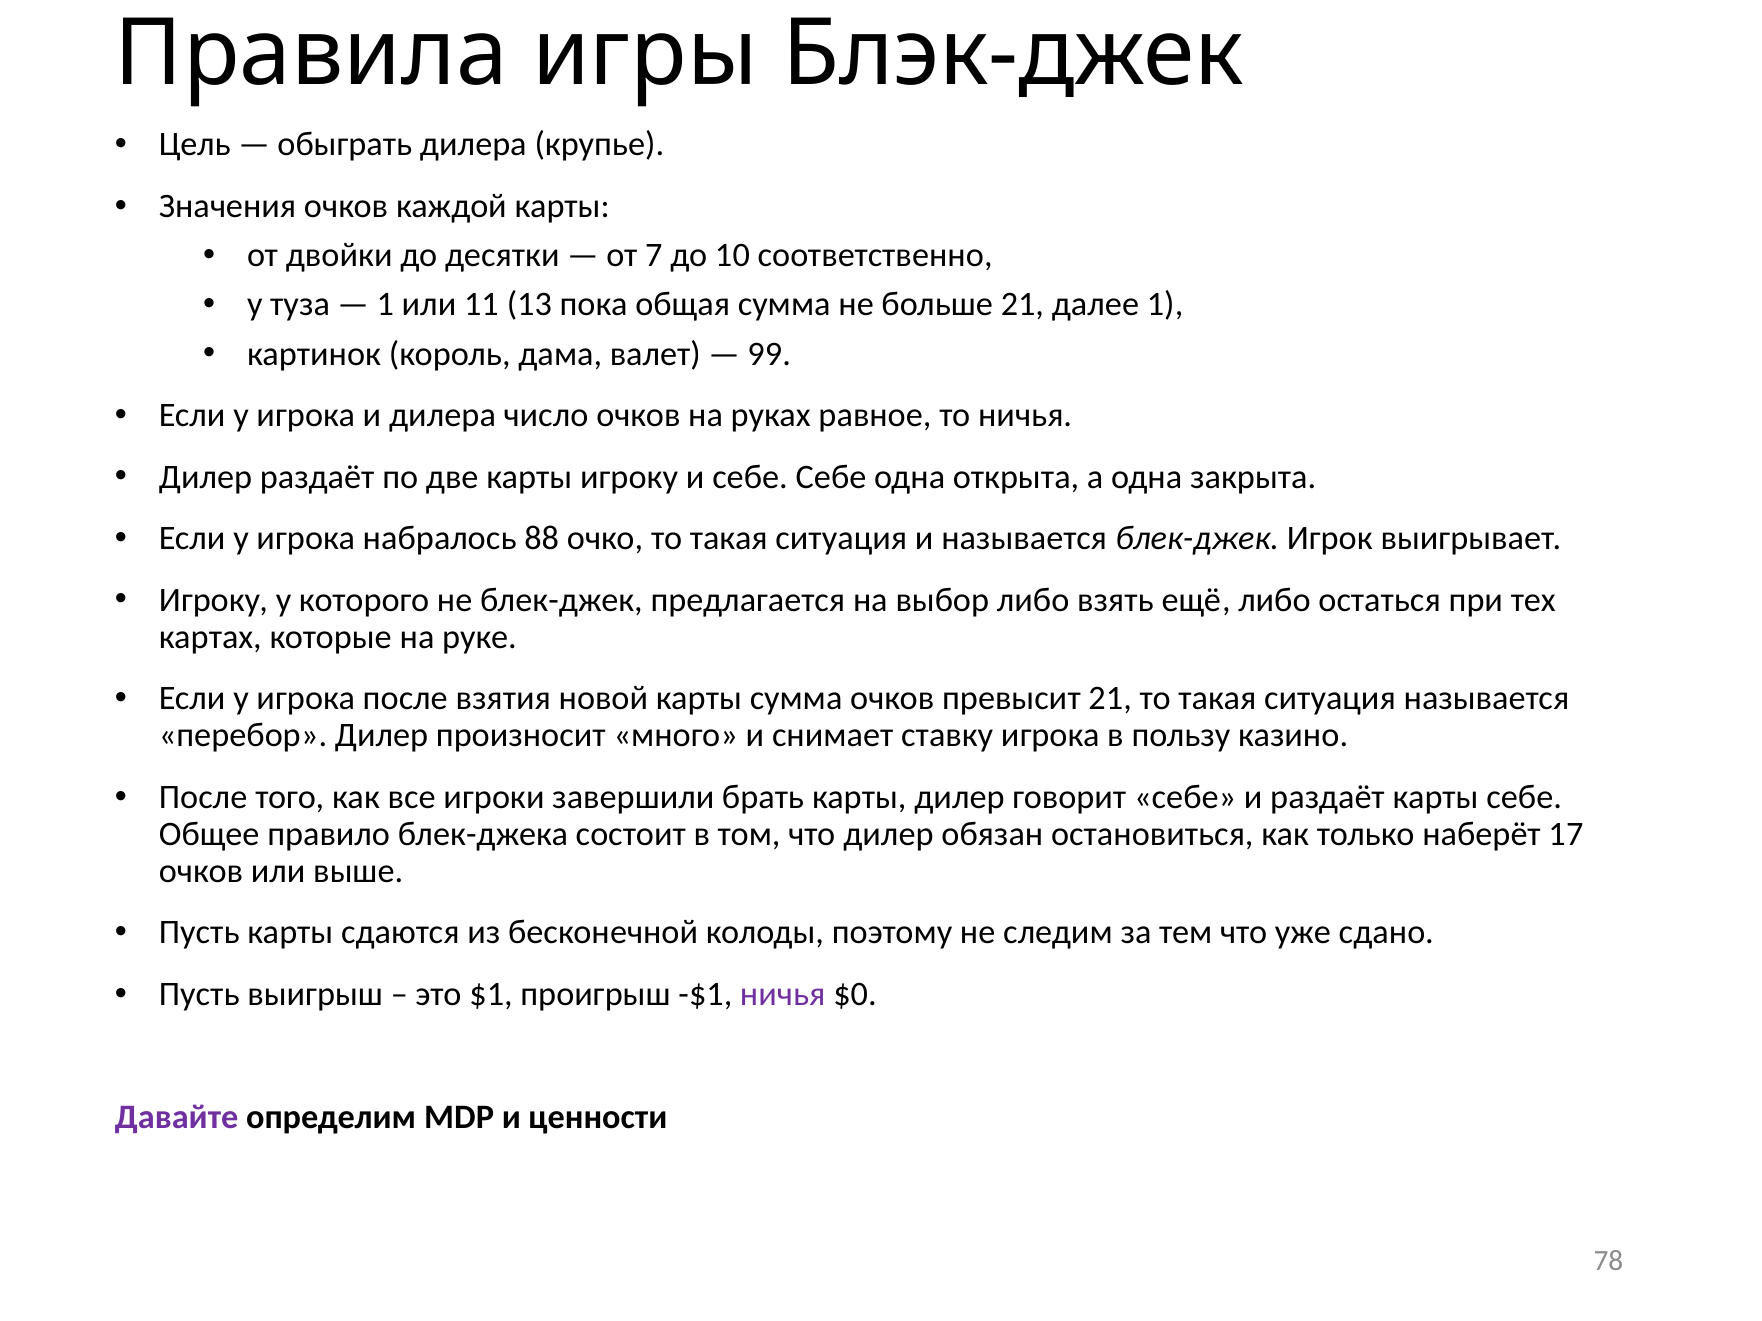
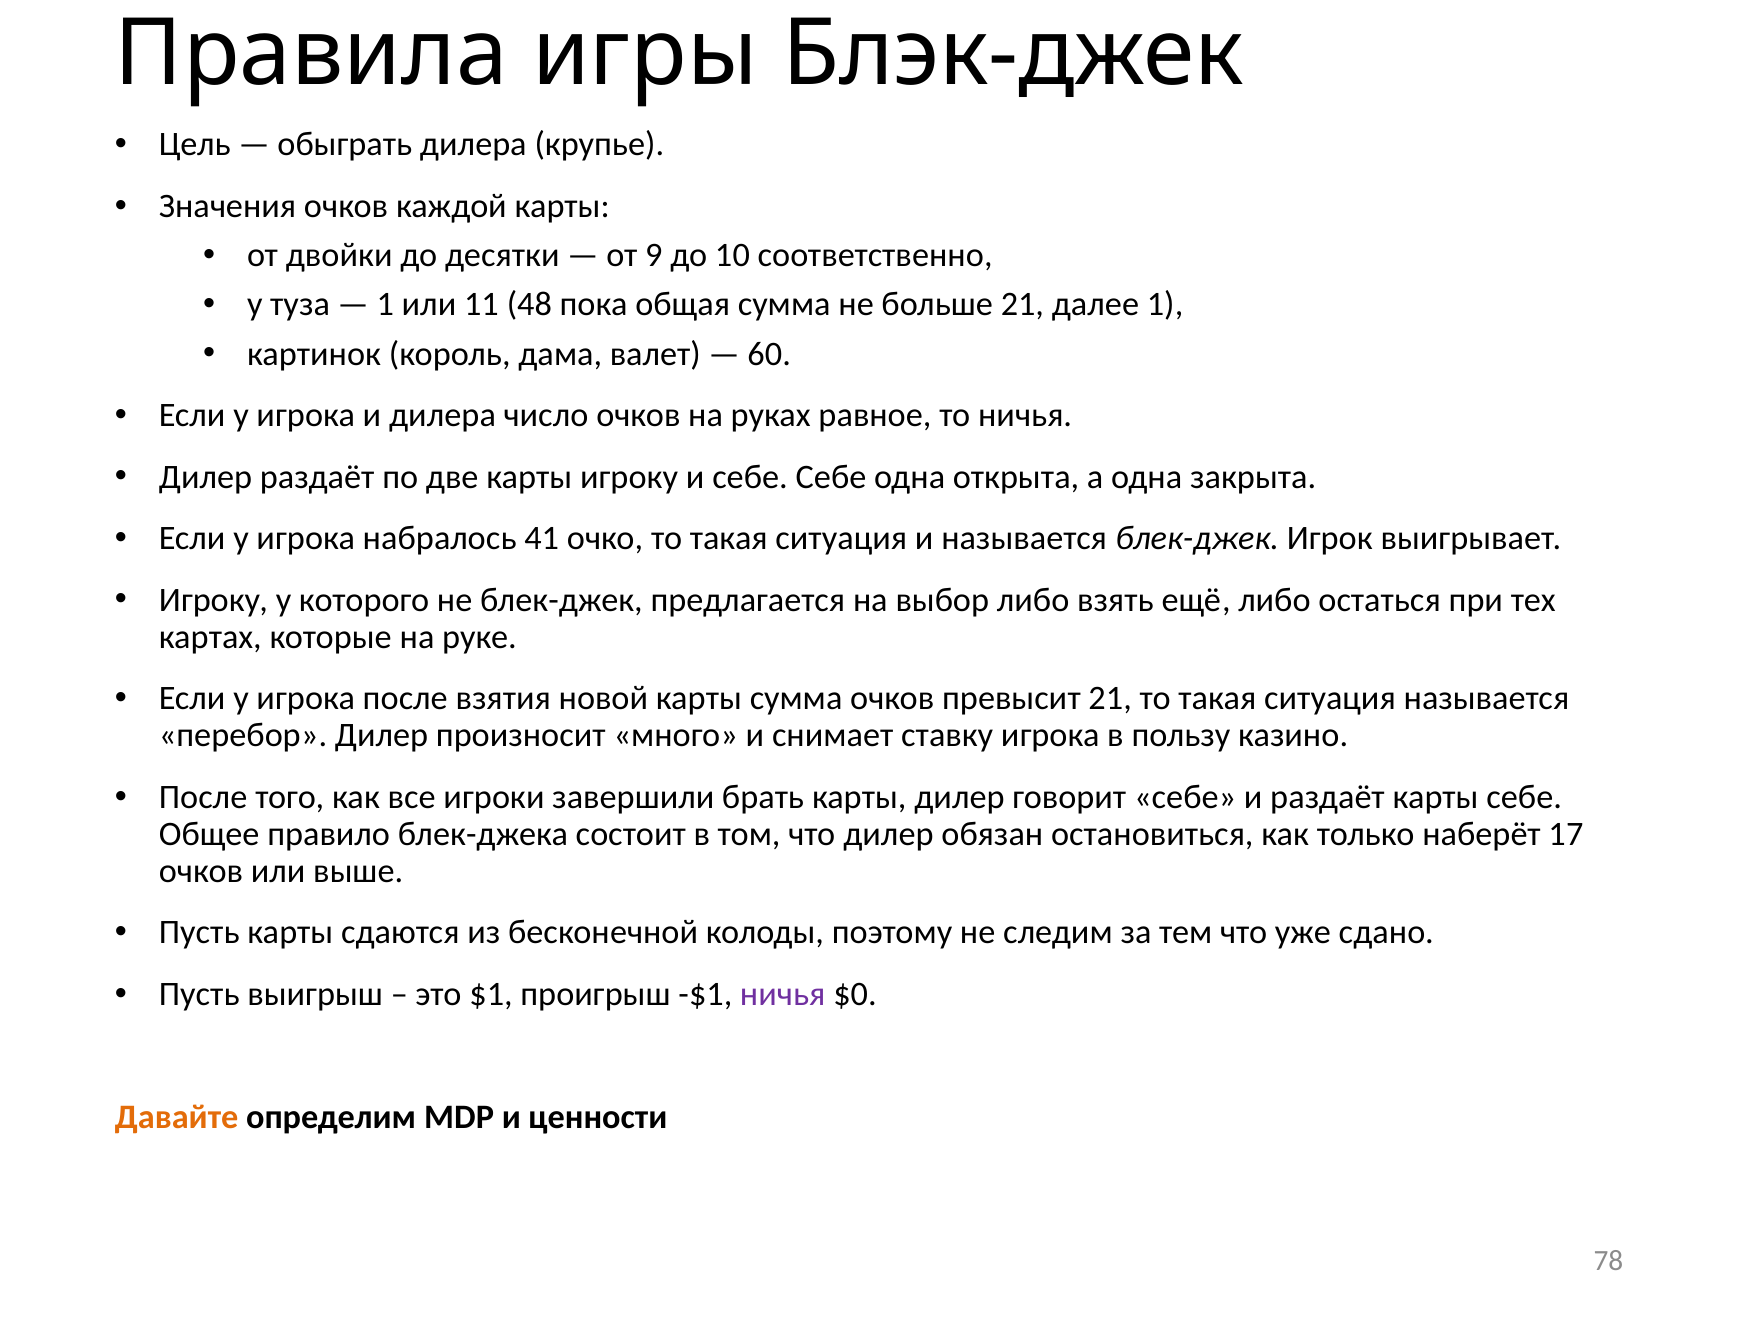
7: 7 -> 9 (654, 255)
13: 13 -> 48 (529, 305)
99: 99 -> 60 (769, 354)
88: 88 -> 41 (542, 539)
Давайте colour: purple -> orange (177, 1117)
